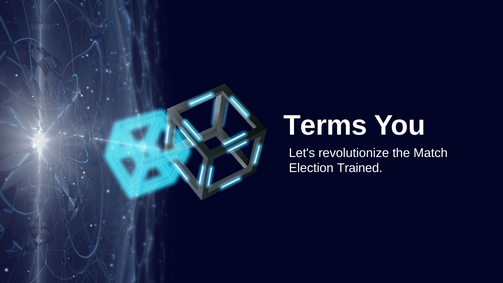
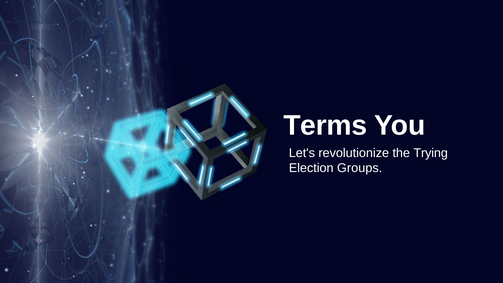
Match: Match -> Trying (431, 153)
Trained: Trained -> Groups (360, 168)
